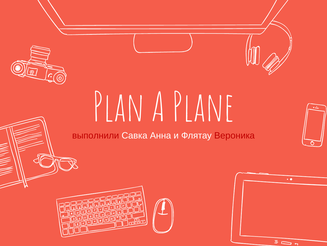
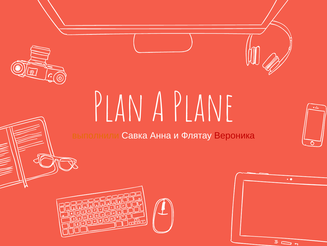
выполнили colour: red -> orange (96, 135)
